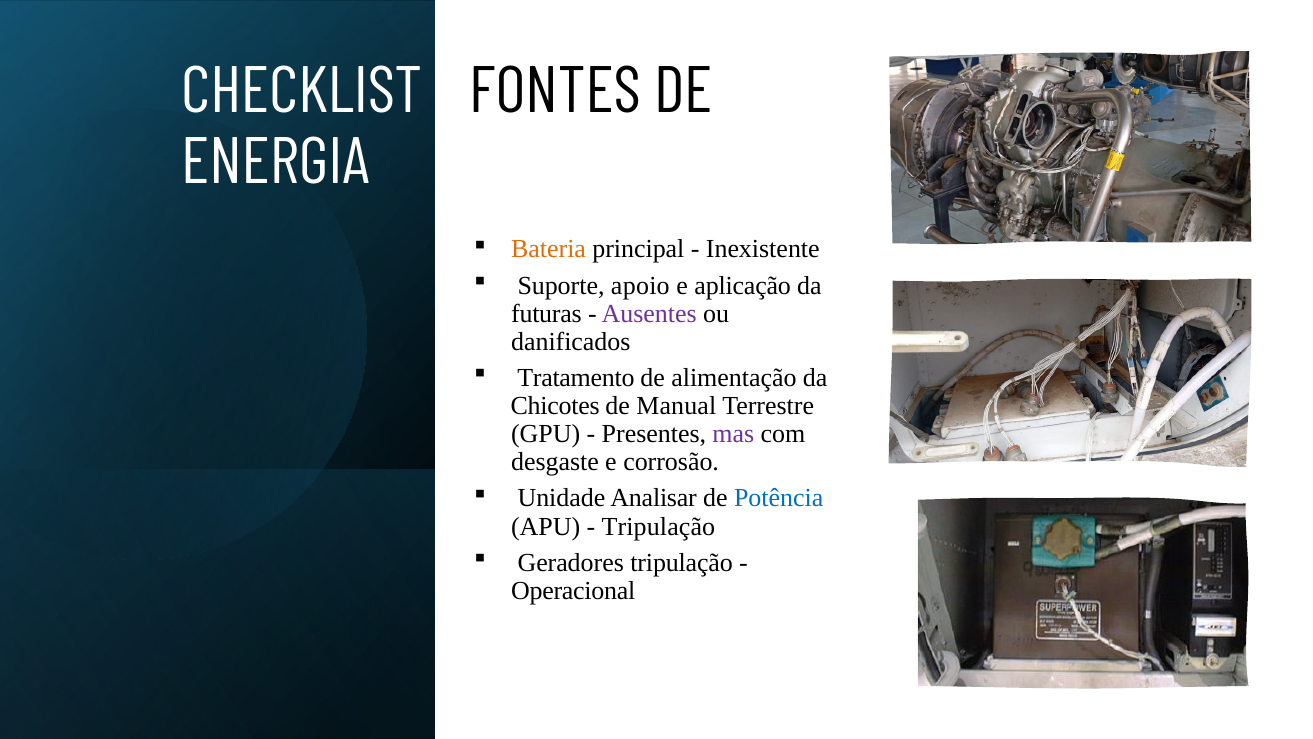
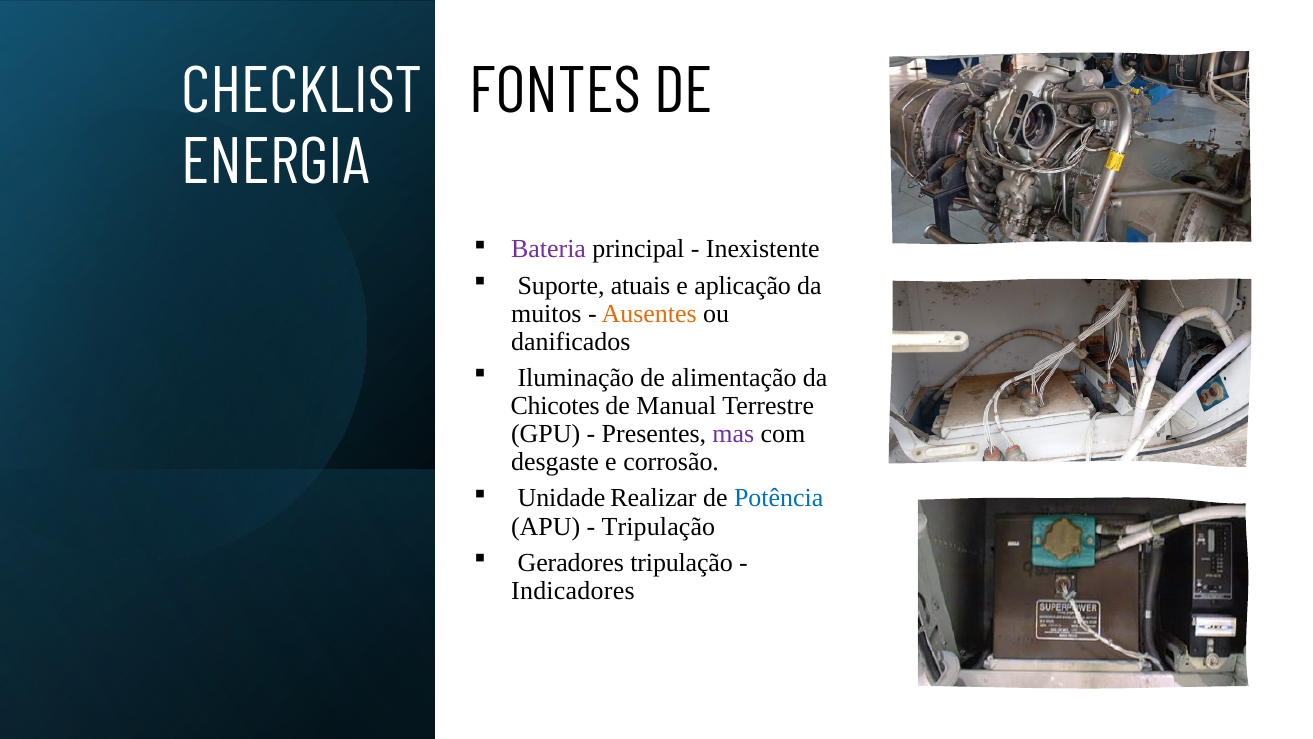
Bateria colour: orange -> purple (549, 249)
apoio: apoio -> atuais (641, 285)
futuras: futuras -> muitos (546, 313)
Ausentes colour: purple -> orange (649, 313)
Tratamento: Tratamento -> Iluminação (576, 378)
Analisar: Analisar -> Realizar (654, 498)
Operacional: Operacional -> Indicadores (573, 590)
